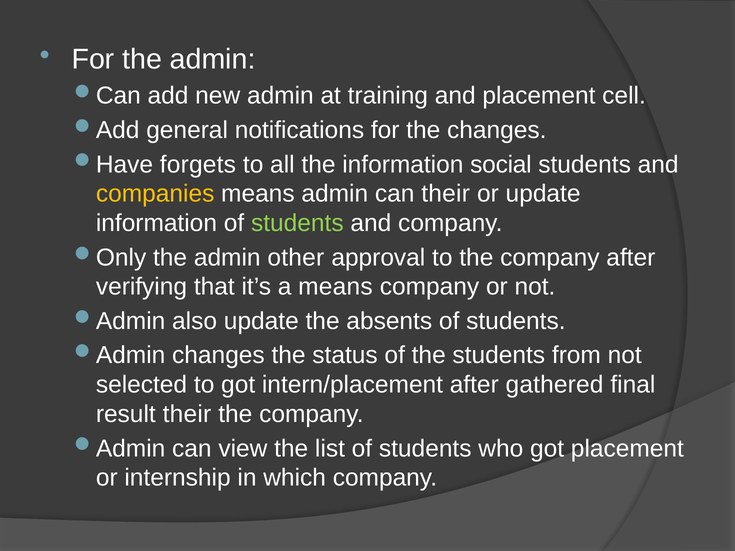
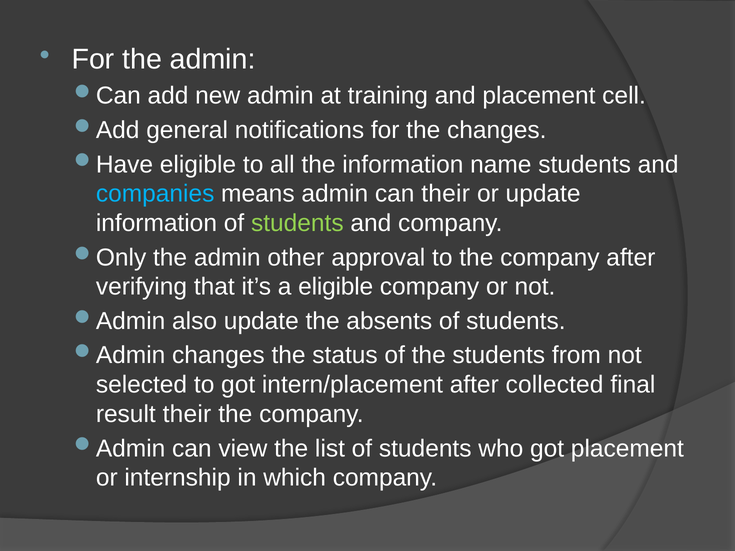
forgets: forgets -> eligible (198, 164)
social: social -> name (501, 164)
companies colour: yellow -> light blue (155, 194)
a means: means -> eligible (336, 287)
gathered: gathered -> collected (555, 385)
